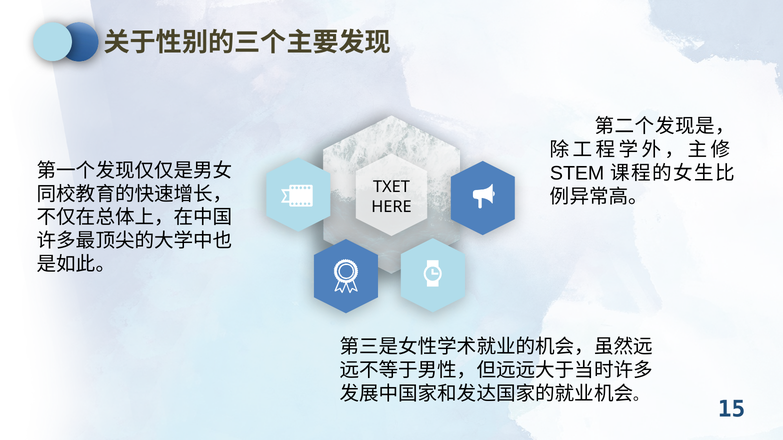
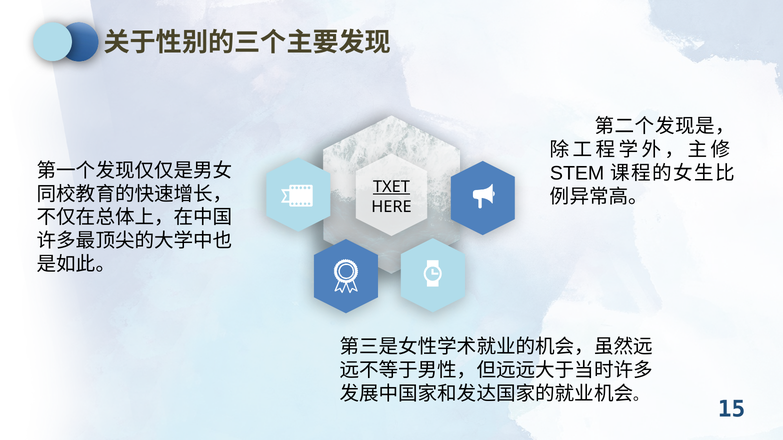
TXET underline: none -> present (391, 187)
